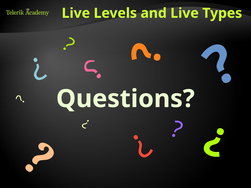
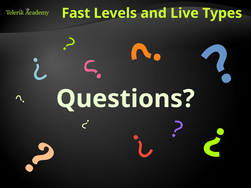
Live: Live -> Fast (76, 13)
